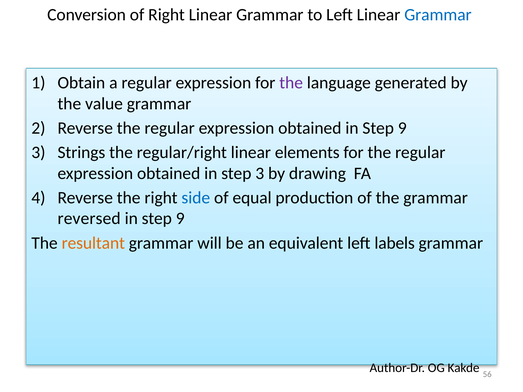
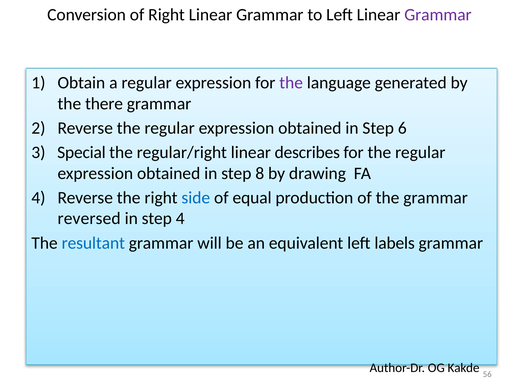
Grammar colour: blue -> purple (438, 15)
value: value -> there (104, 104)
obtained in Step 9: 9 -> 6 (402, 128)
Strings: Strings -> Special (81, 152)
elements: elements -> describes (307, 152)
step 3: 3 -> 8 (260, 173)
9: 9 -> 4 (180, 219)
resultant colour: orange -> blue (93, 243)
